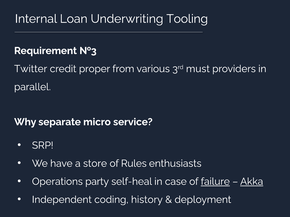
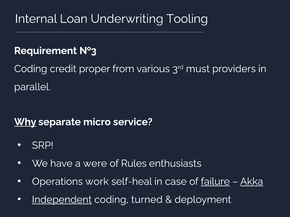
Twitter: Twitter -> Coding (31, 69)
Why underline: none -> present (25, 122)
store: store -> were (95, 164)
party: party -> work (97, 182)
Independent underline: none -> present (62, 200)
history: history -> turned (147, 200)
